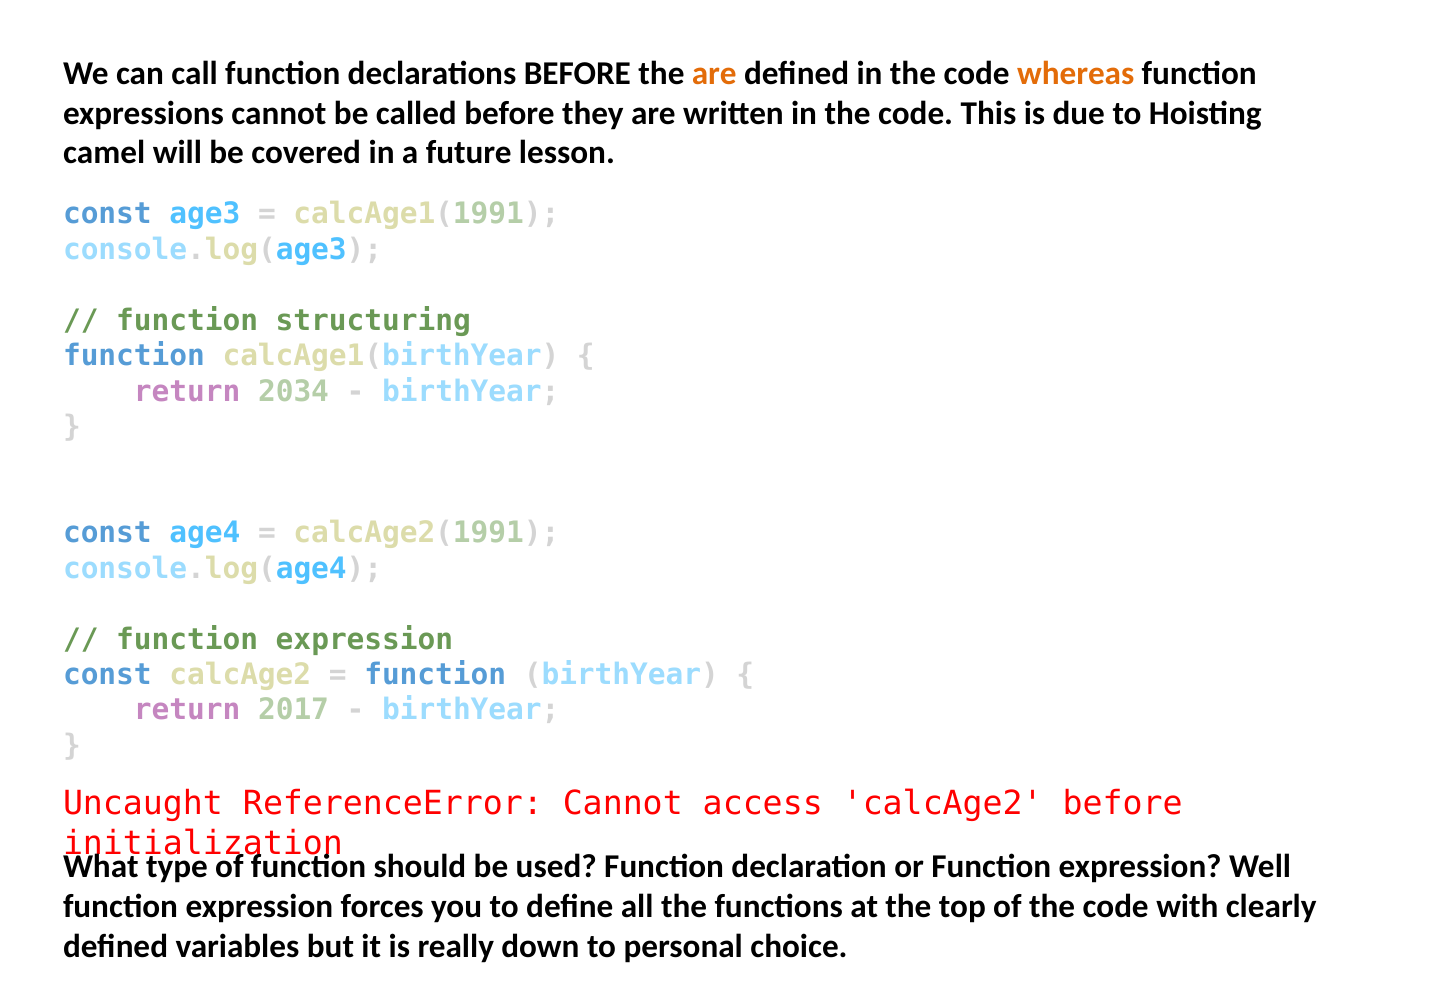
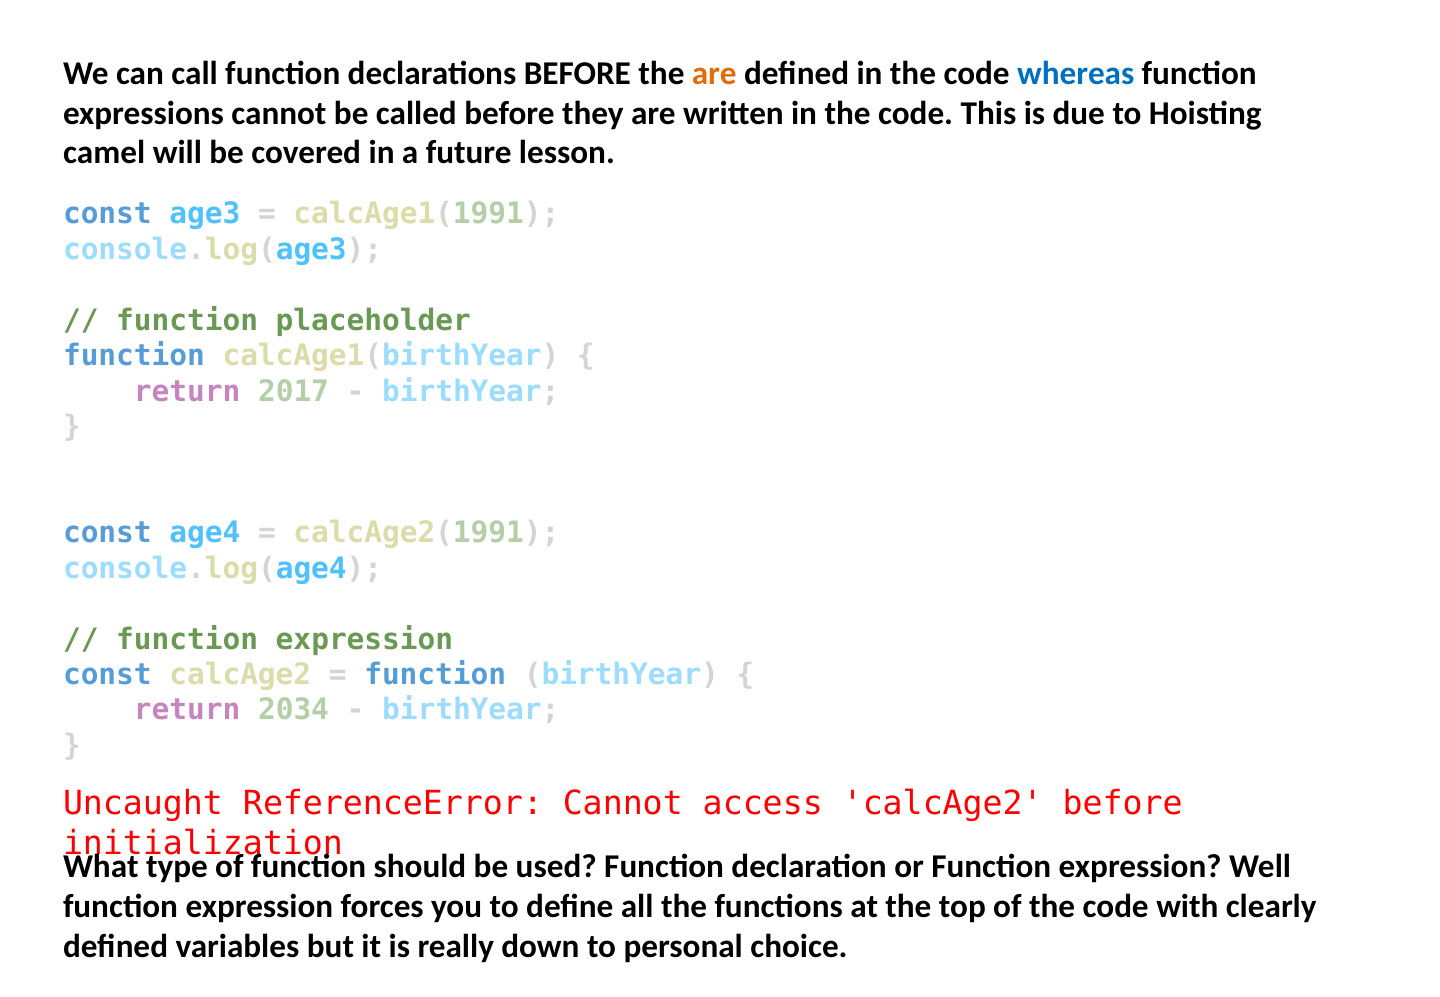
whereas colour: orange -> blue (1076, 73)
structuring: structuring -> placeholder (373, 320)
2034: 2034 -> 2017 (294, 391)
2017: 2017 -> 2034 (294, 710)
